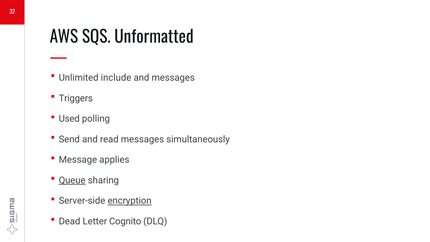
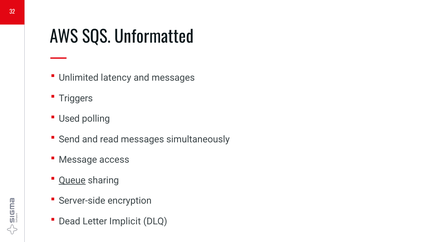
include: include -> latency (116, 78)
applies: applies -> access (114, 160)
encryption underline: present -> none (130, 201)
Cognito: Cognito -> Implicit (125, 221)
